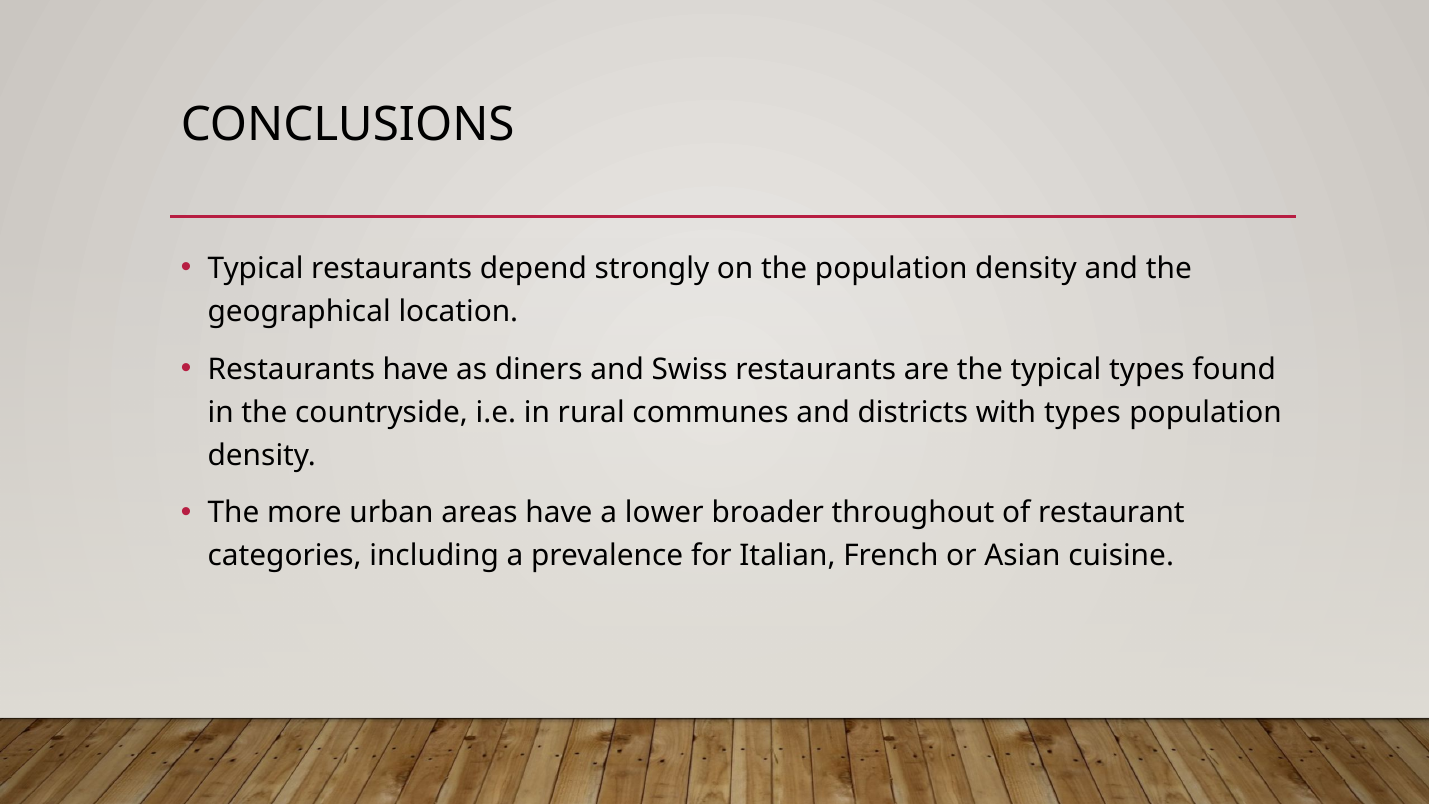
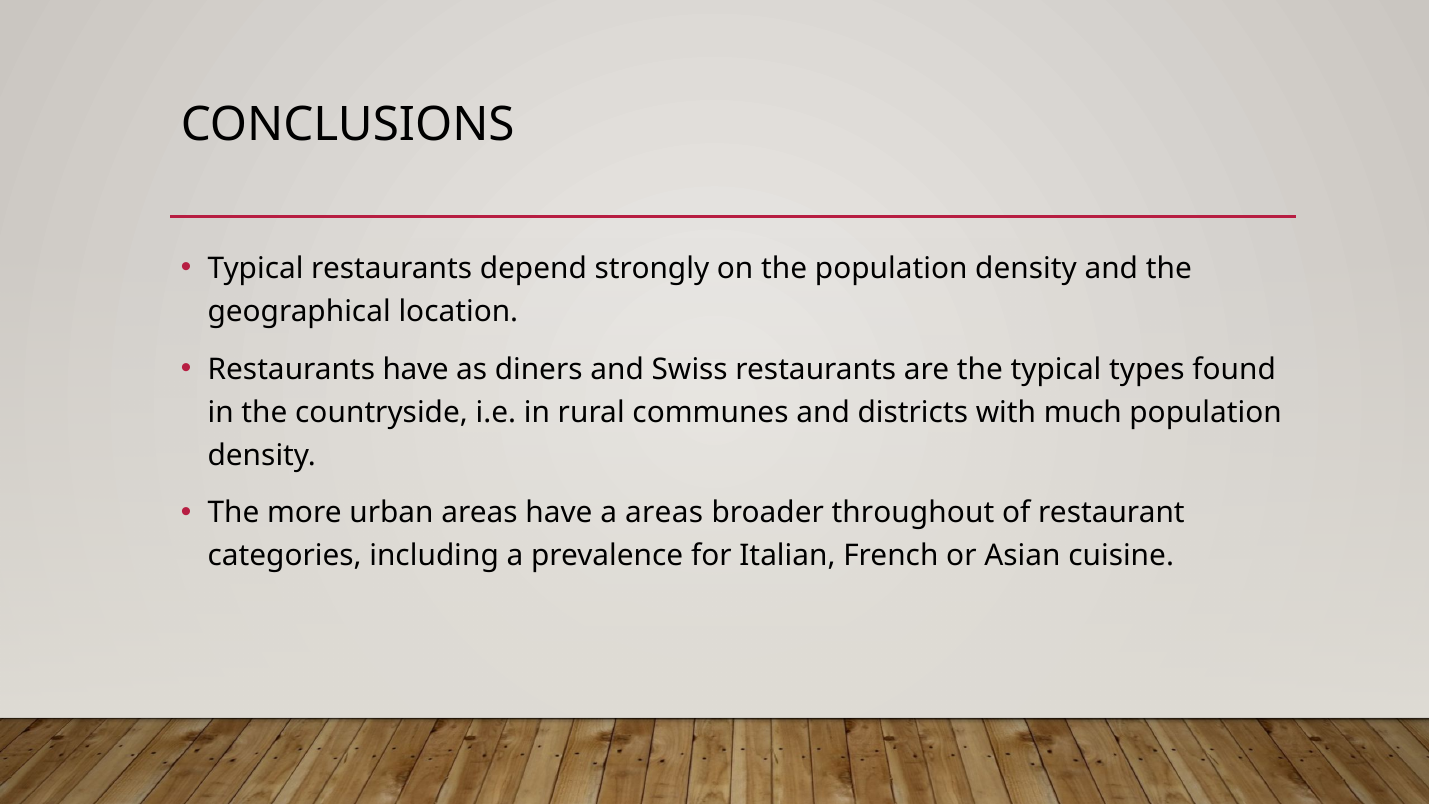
with types: types -> much (1083, 412)
a lower: lower -> areas (664, 513)
